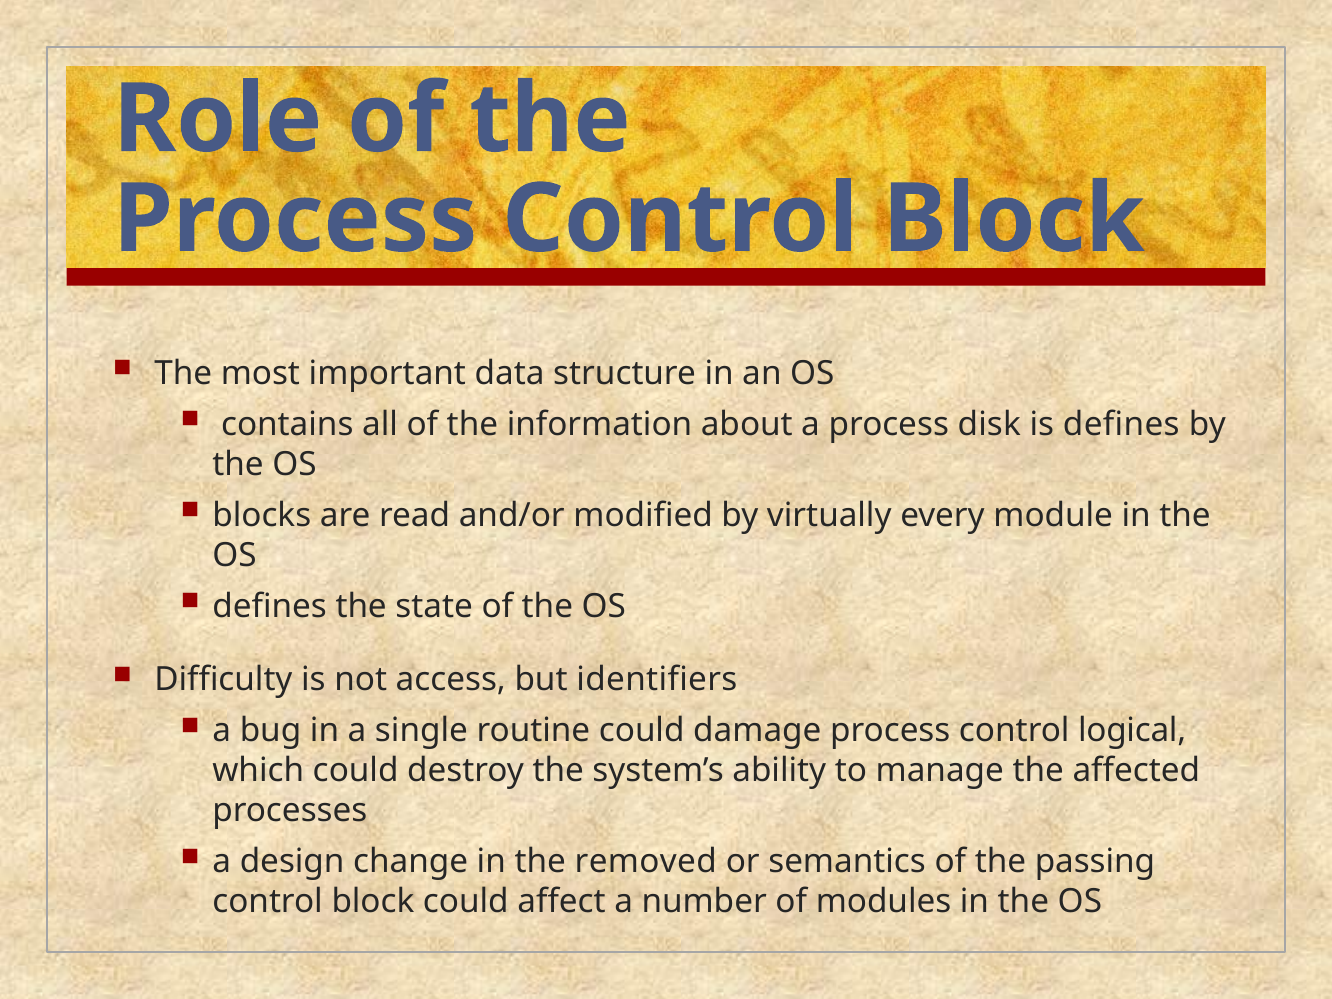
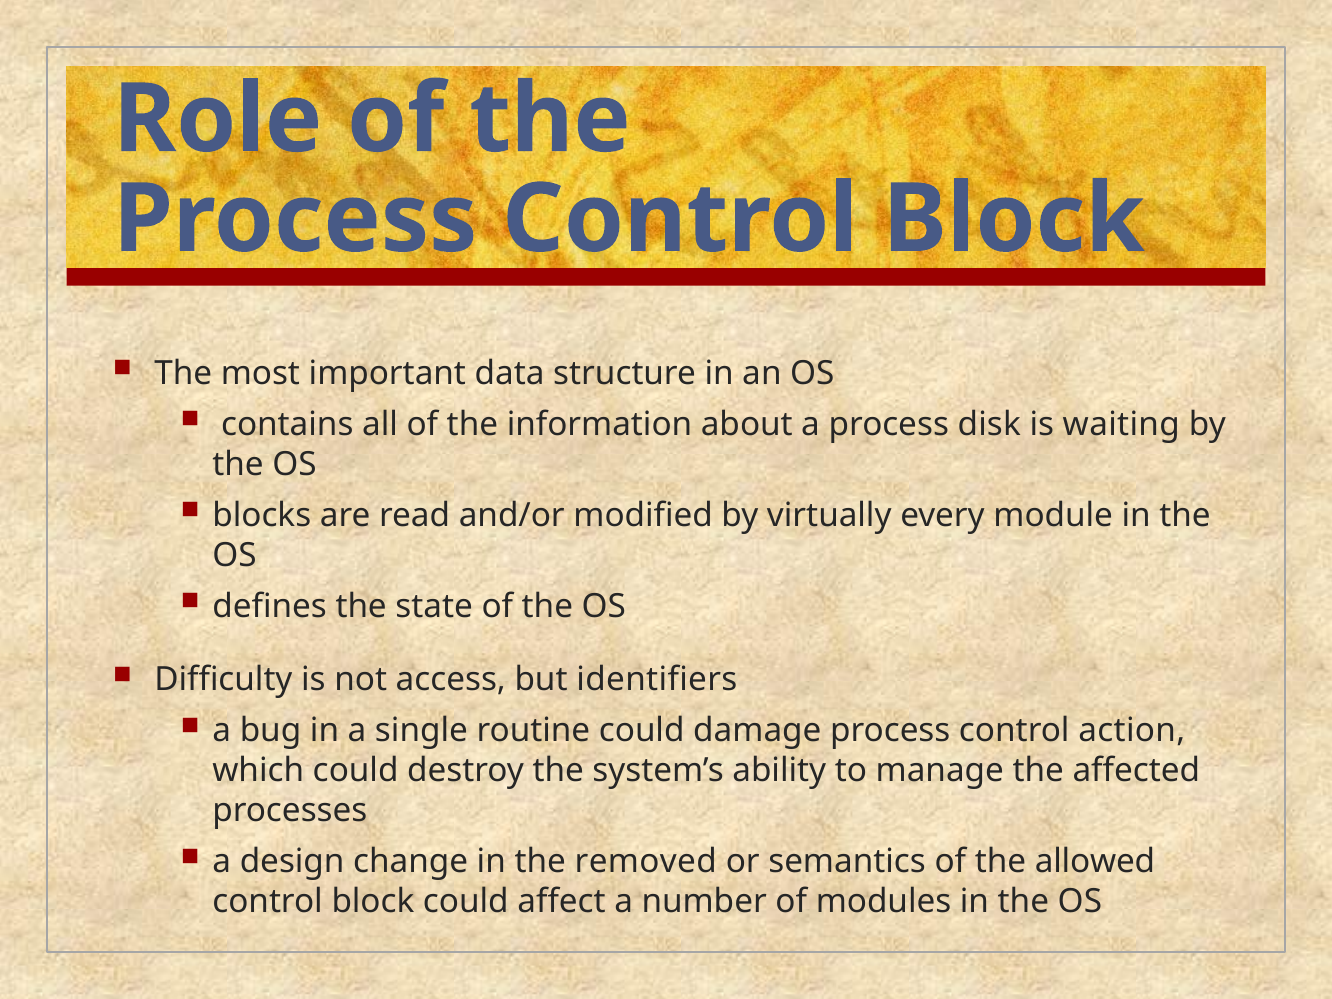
is defines: defines -> waiting (1121, 424)
logical: logical -> action (1132, 731)
passing: passing -> allowed (1095, 862)
